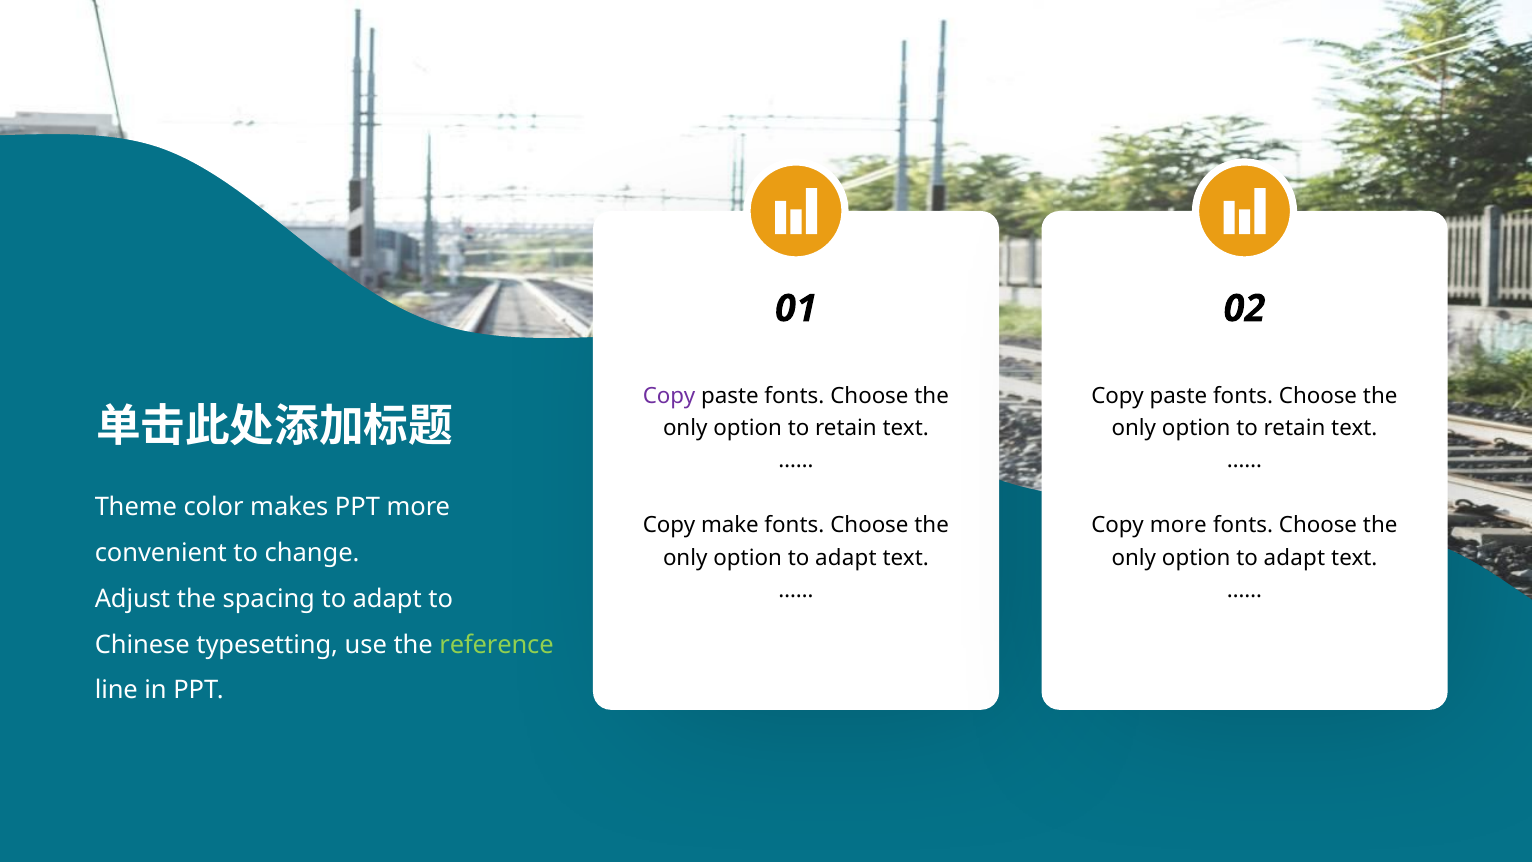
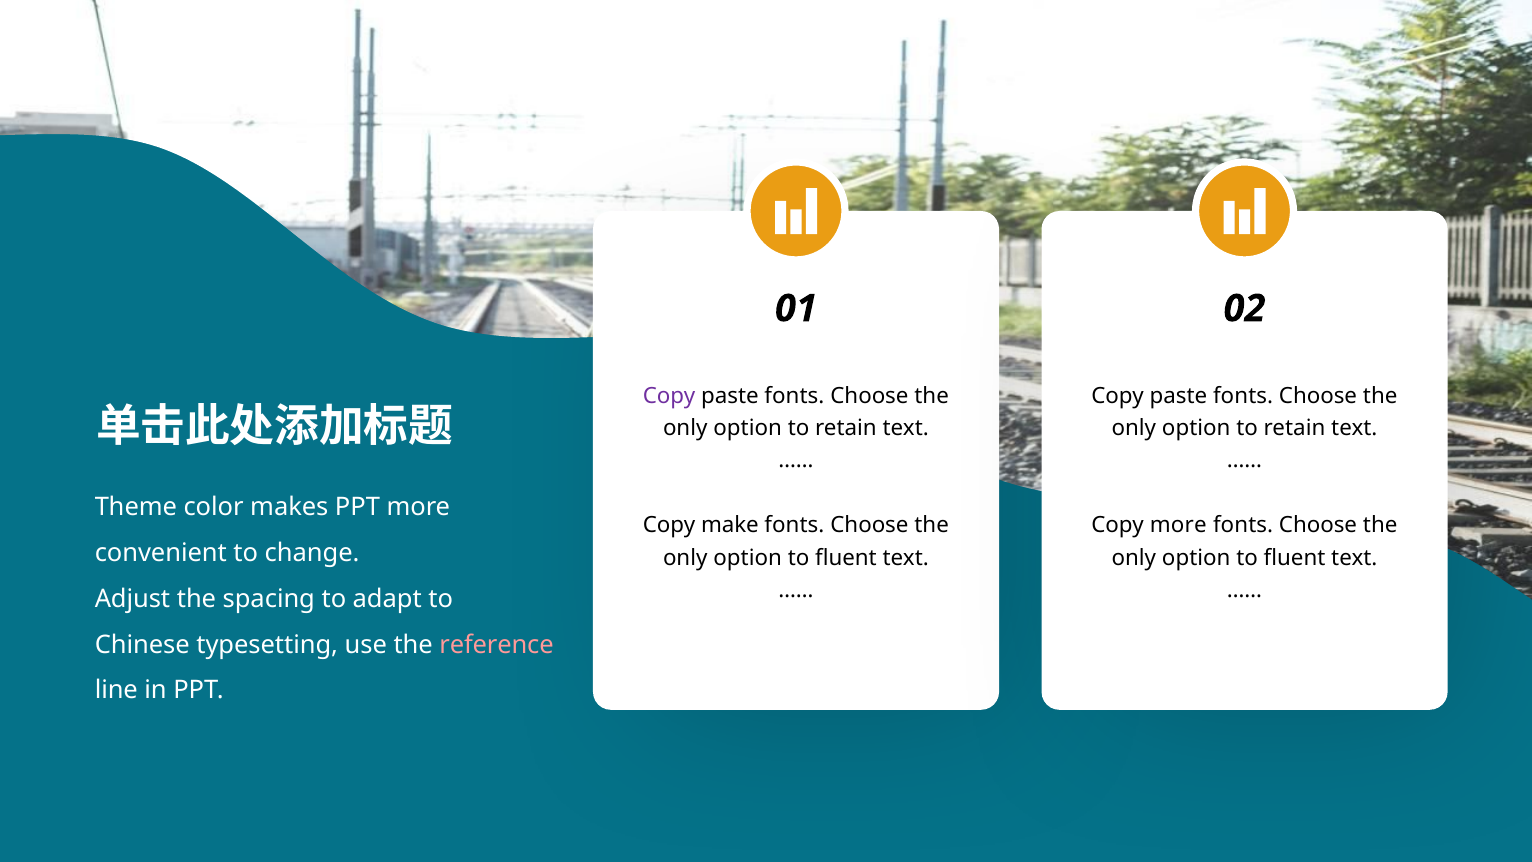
adapt: adapt -> fluent (846, 558)
adapt: adapt -> fluent (1295, 558)
reference colour: light green -> pink (497, 644)
